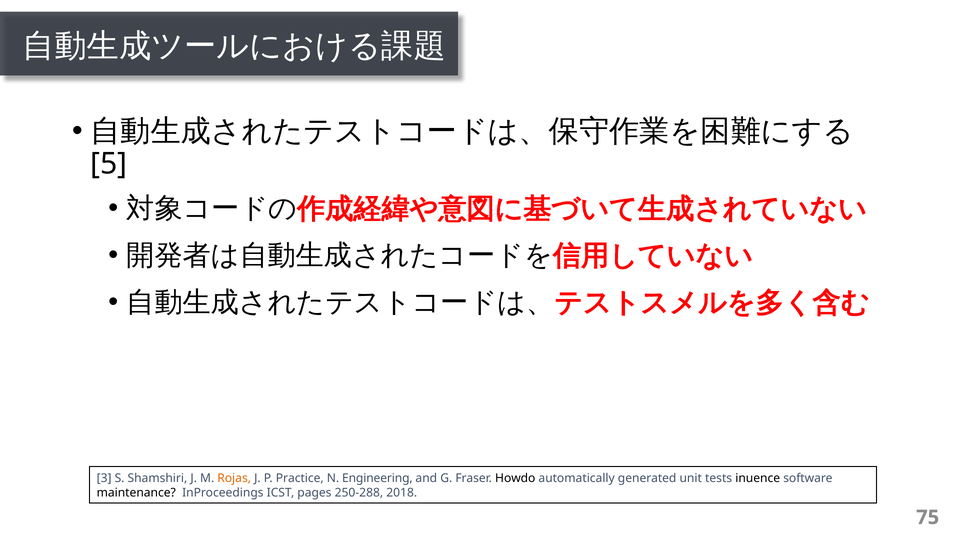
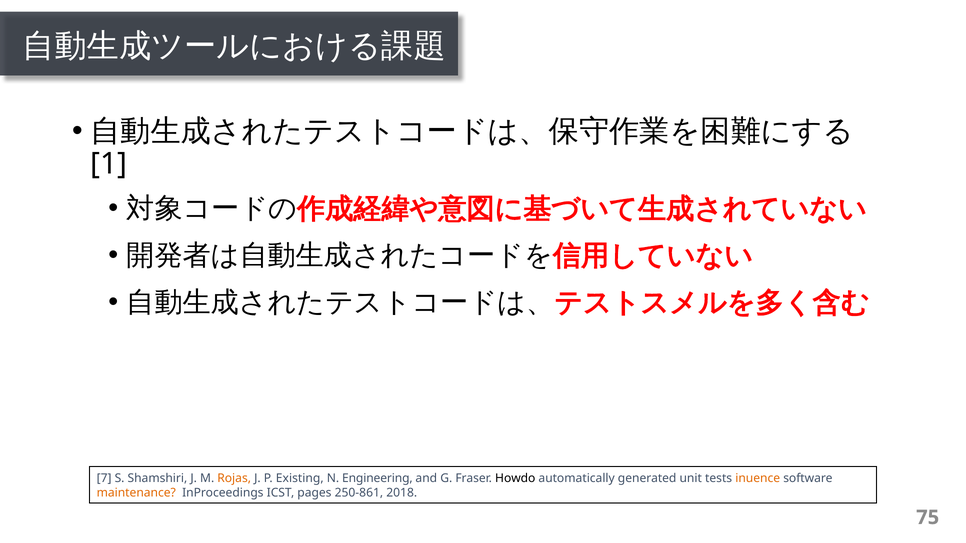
5: 5 -> 1 (109, 164)
3: 3 -> 7 (104, 479)
Practice: Practice -> Existing (300, 479)
inuence colour: black -> orange (758, 479)
maintenance colour: black -> orange (136, 493)
250-288: 250-288 -> 250-861 (359, 493)
